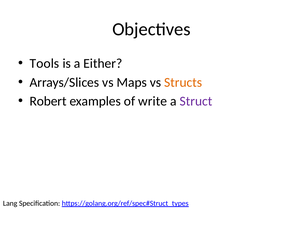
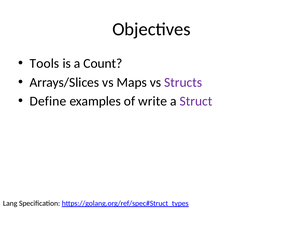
Either: Either -> Count (103, 64)
Structs colour: orange -> purple (183, 82)
Robert: Robert -> Define (48, 101)
